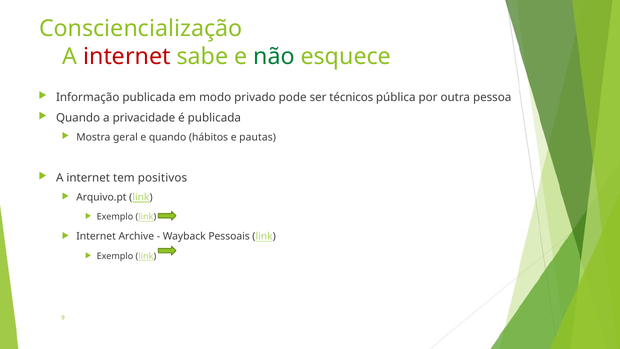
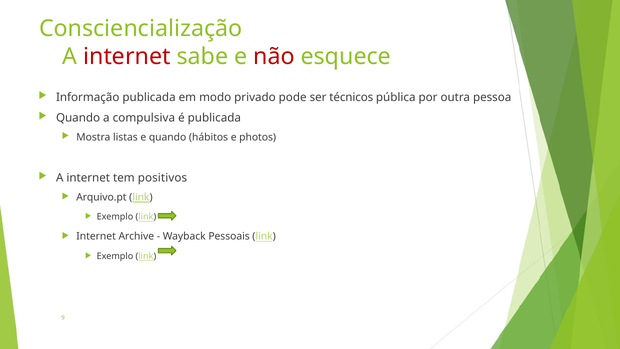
não colour: green -> red (274, 57)
privacidade: privacidade -> compulsiva (144, 118)
geral: geral -> listas (125, 137)
pautas: pautas -> photos (258, 137)
